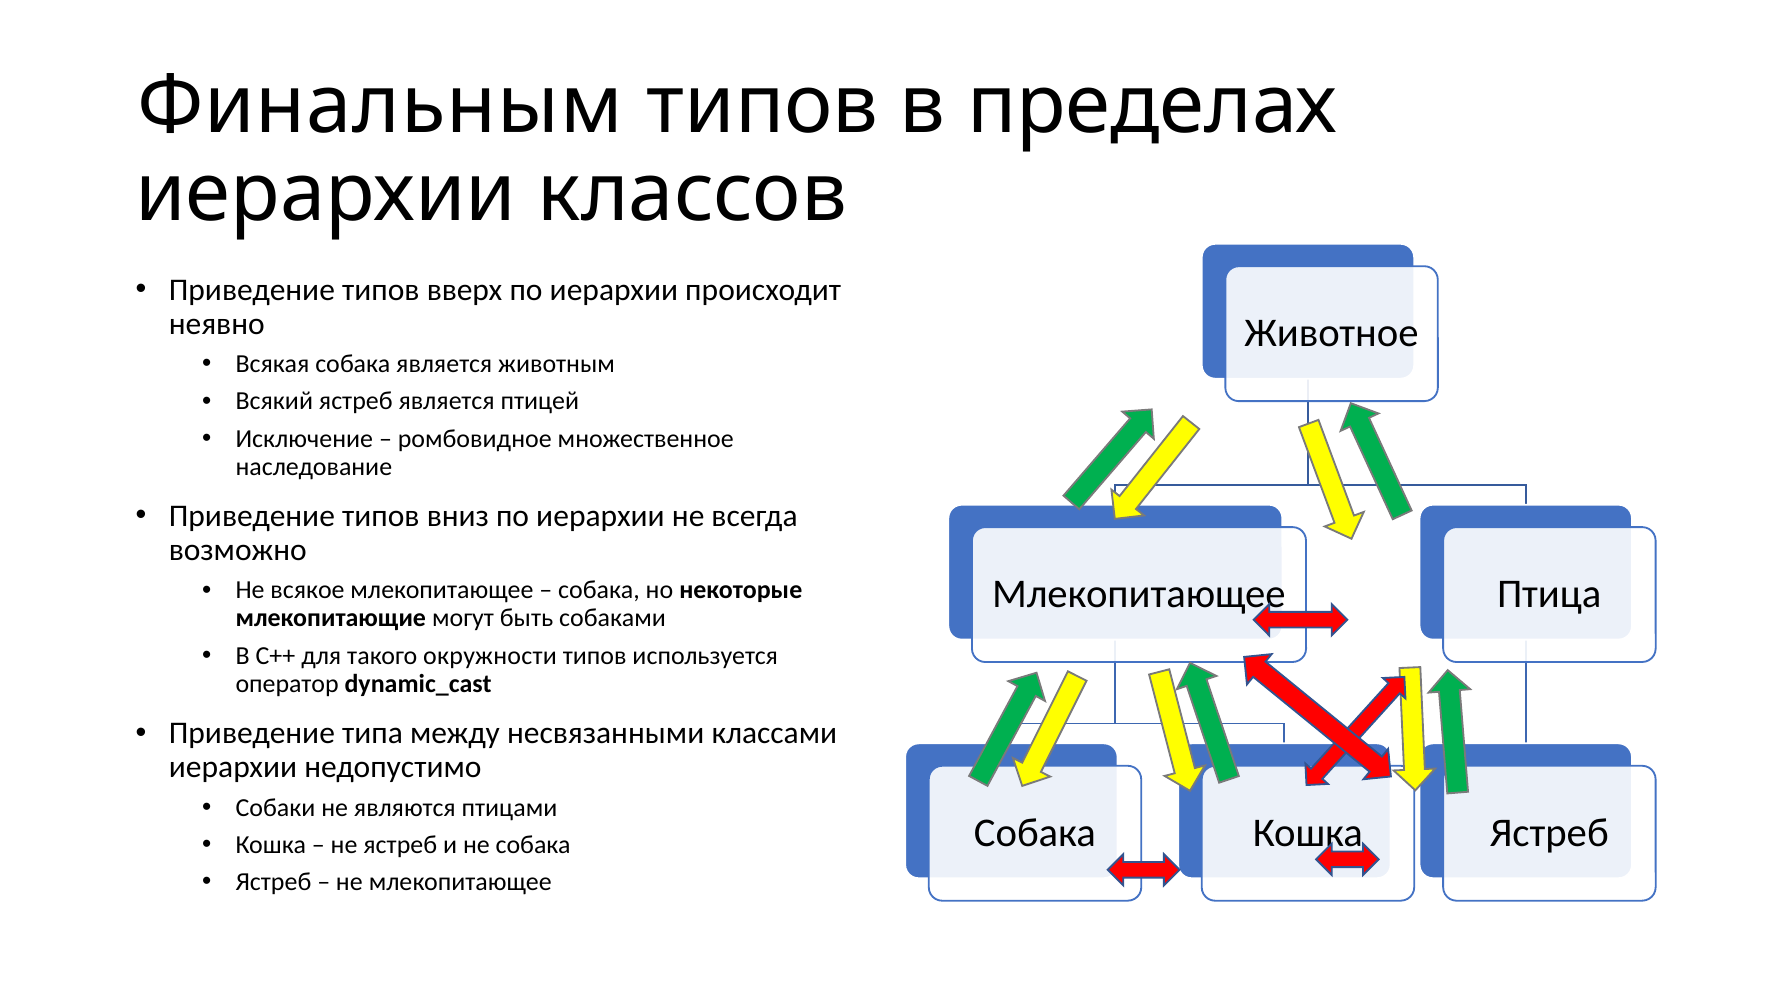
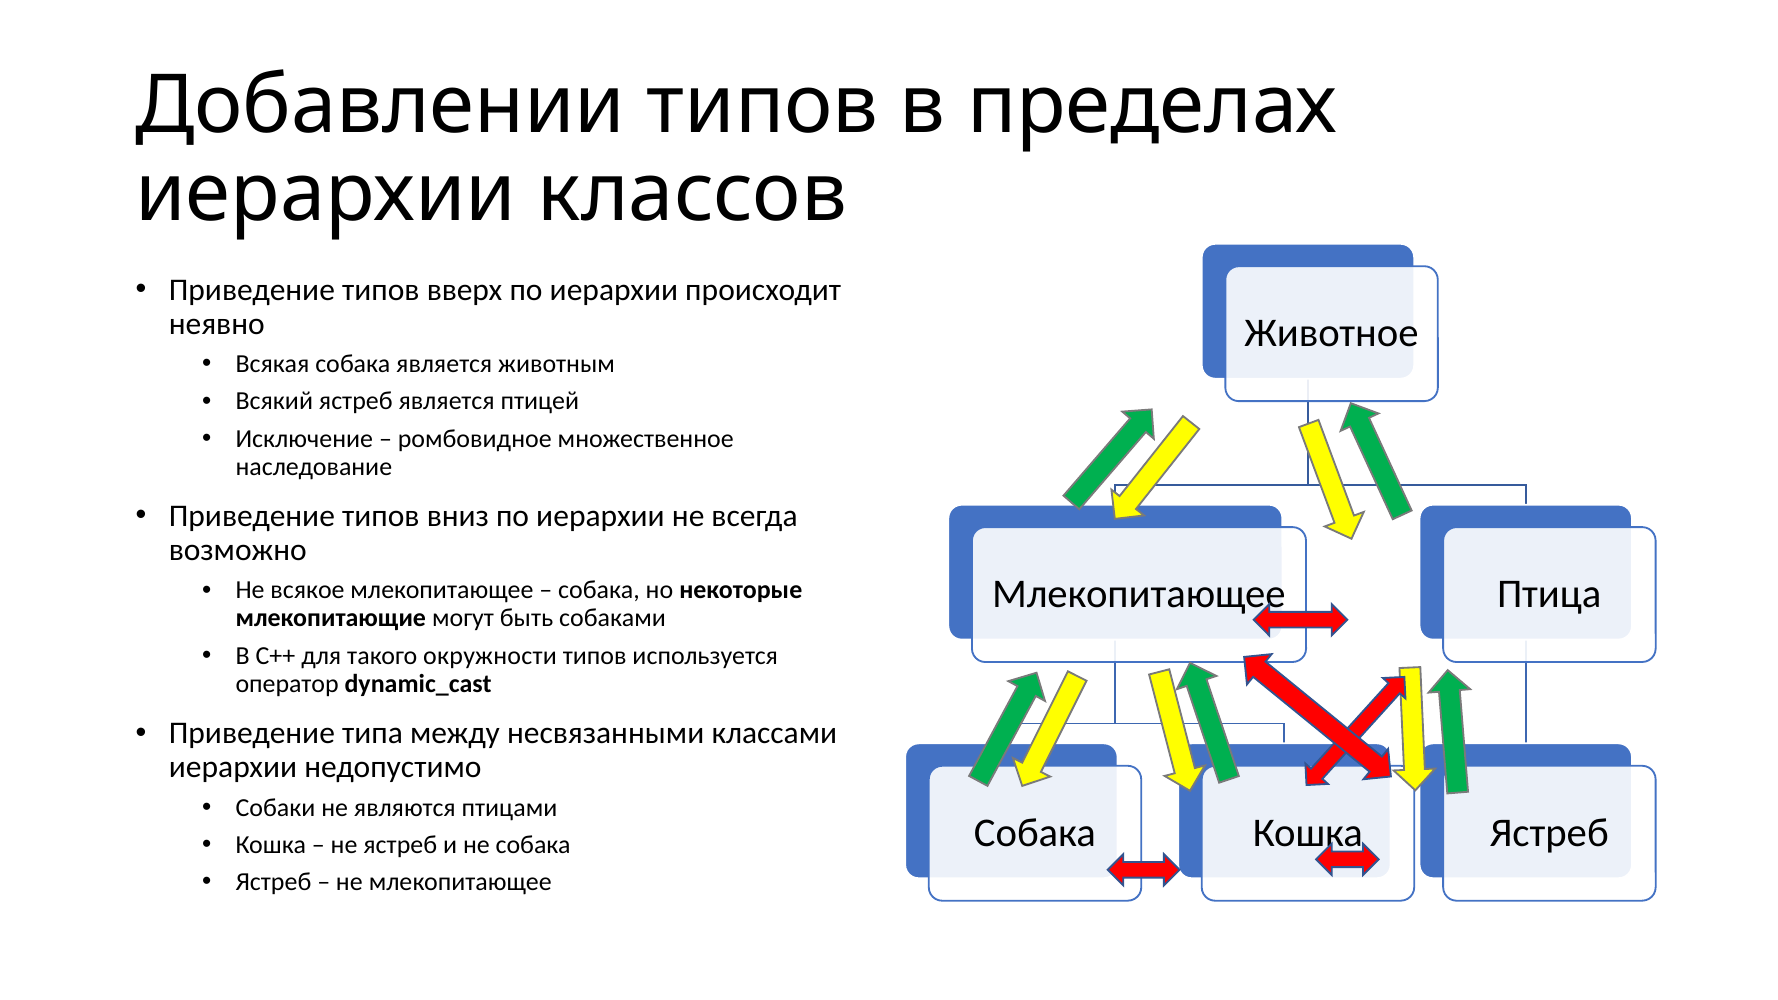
Финальным: Финальным -> Добавлении (380, 105)
